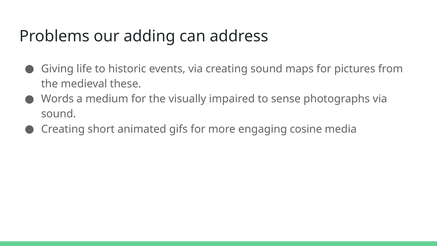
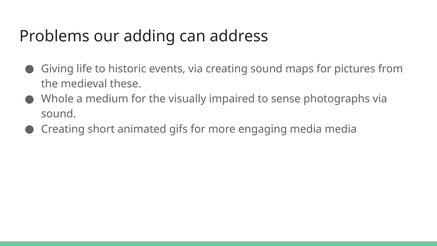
Words: Words -> Whole (57, 99)
engaging cosine: cosine -> media (306, 129)
